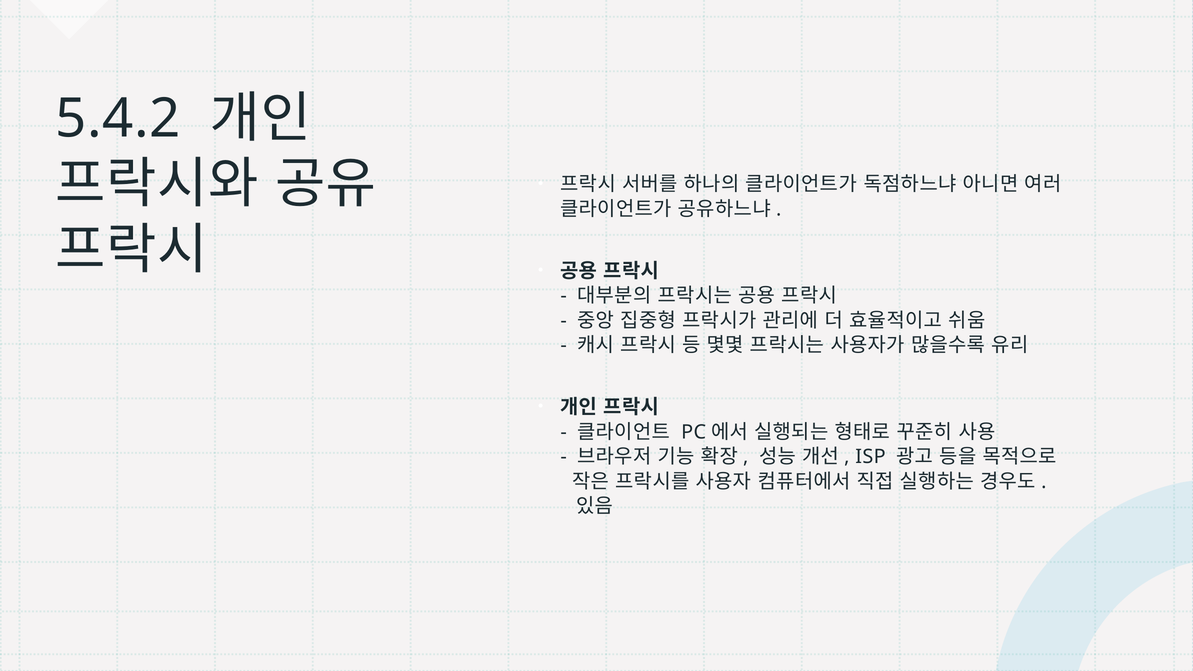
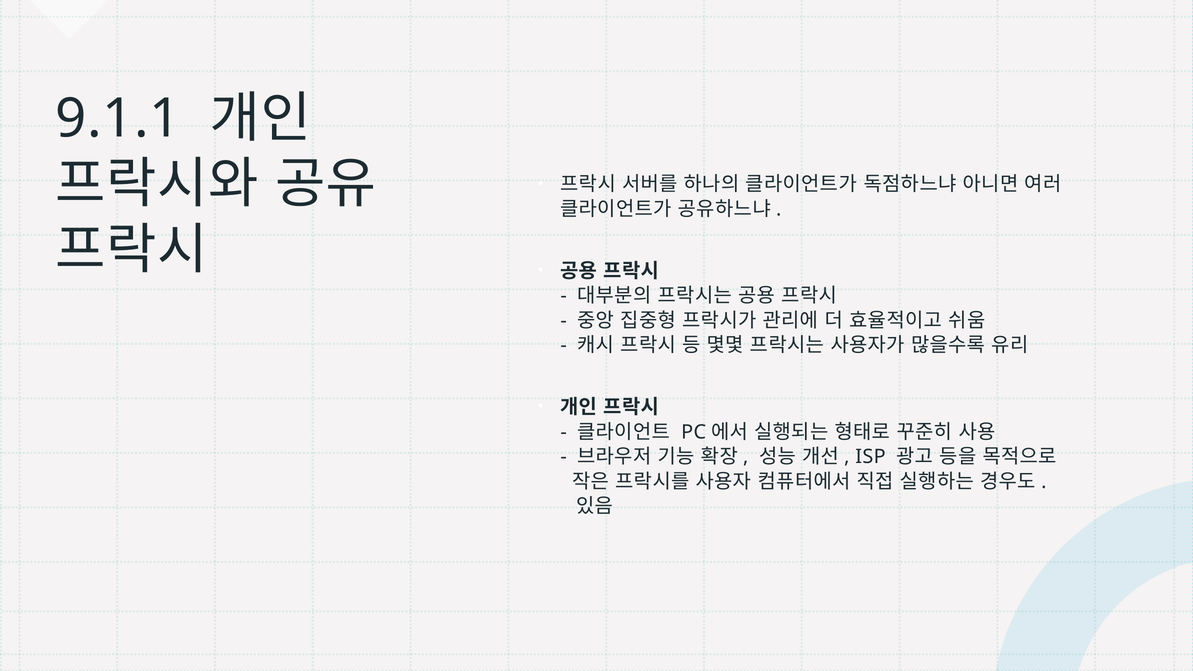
5.4.2: 5.4.2 -> 9.1.1 (118, 119)
